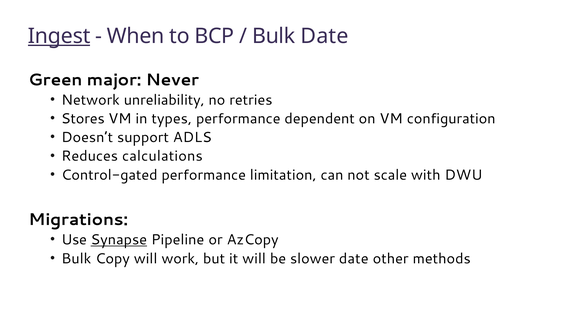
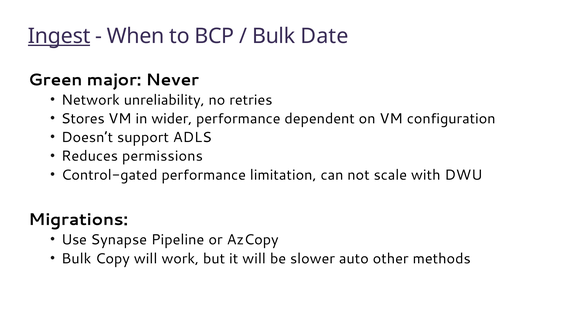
types: types -> wider (172, 119)
calculations: calculations -> permissions (162, 156)
Synapse underline: present -> none (119, 240)
slower date: date -> auto (354, 259)
